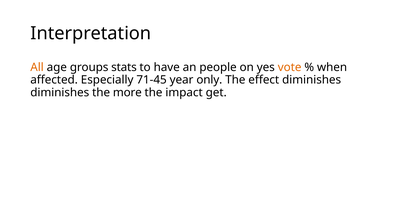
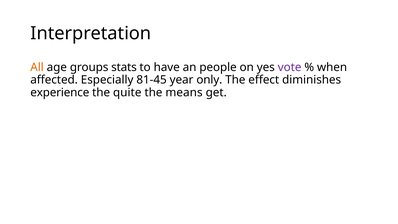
vote colour: orange -> purple (290, 67)
71-45: 71-45 -> 81-45 (152, 80)
diminishes: diminishes -> experience (60, 92)
more: more -> quite (127, 92)
impact: impact -> means (184, 92)
